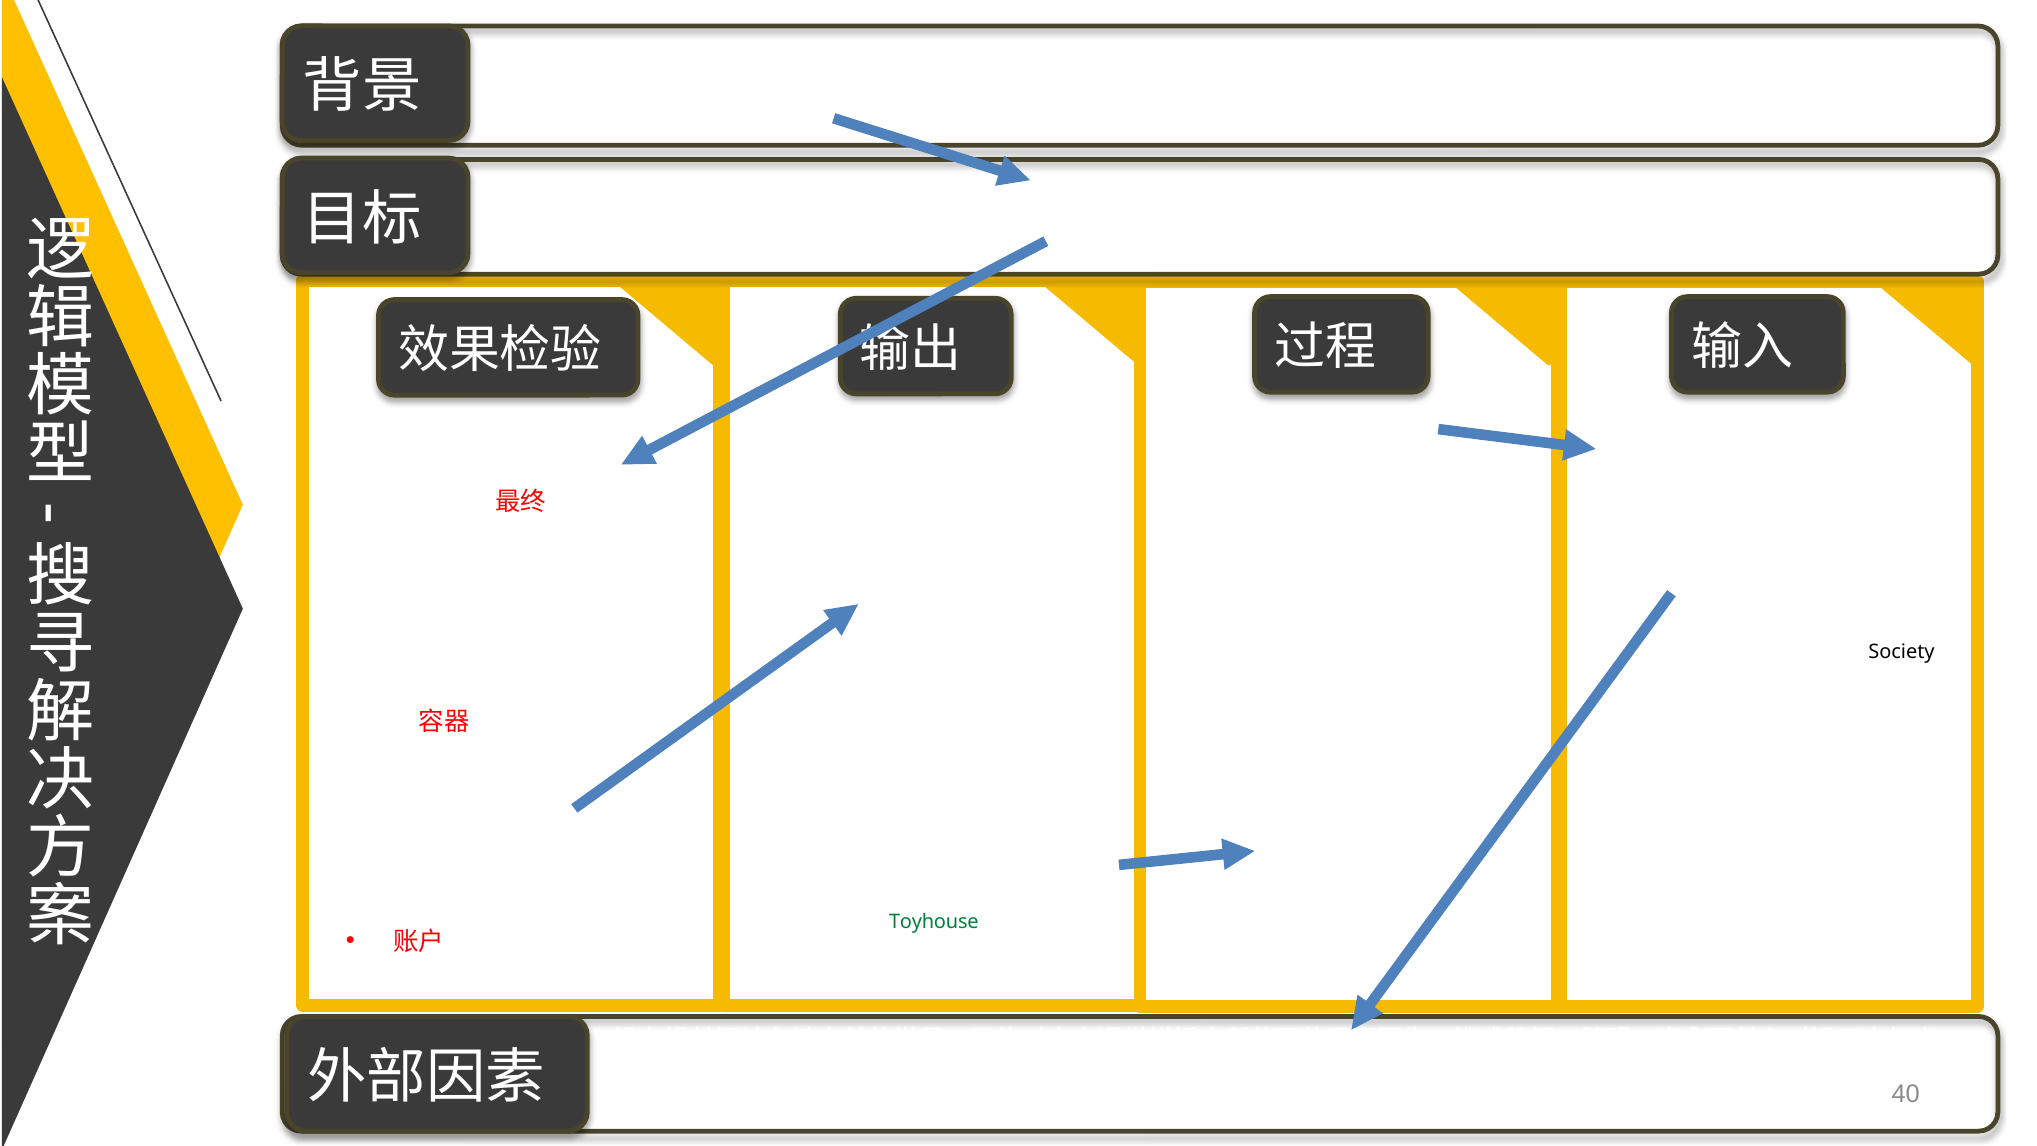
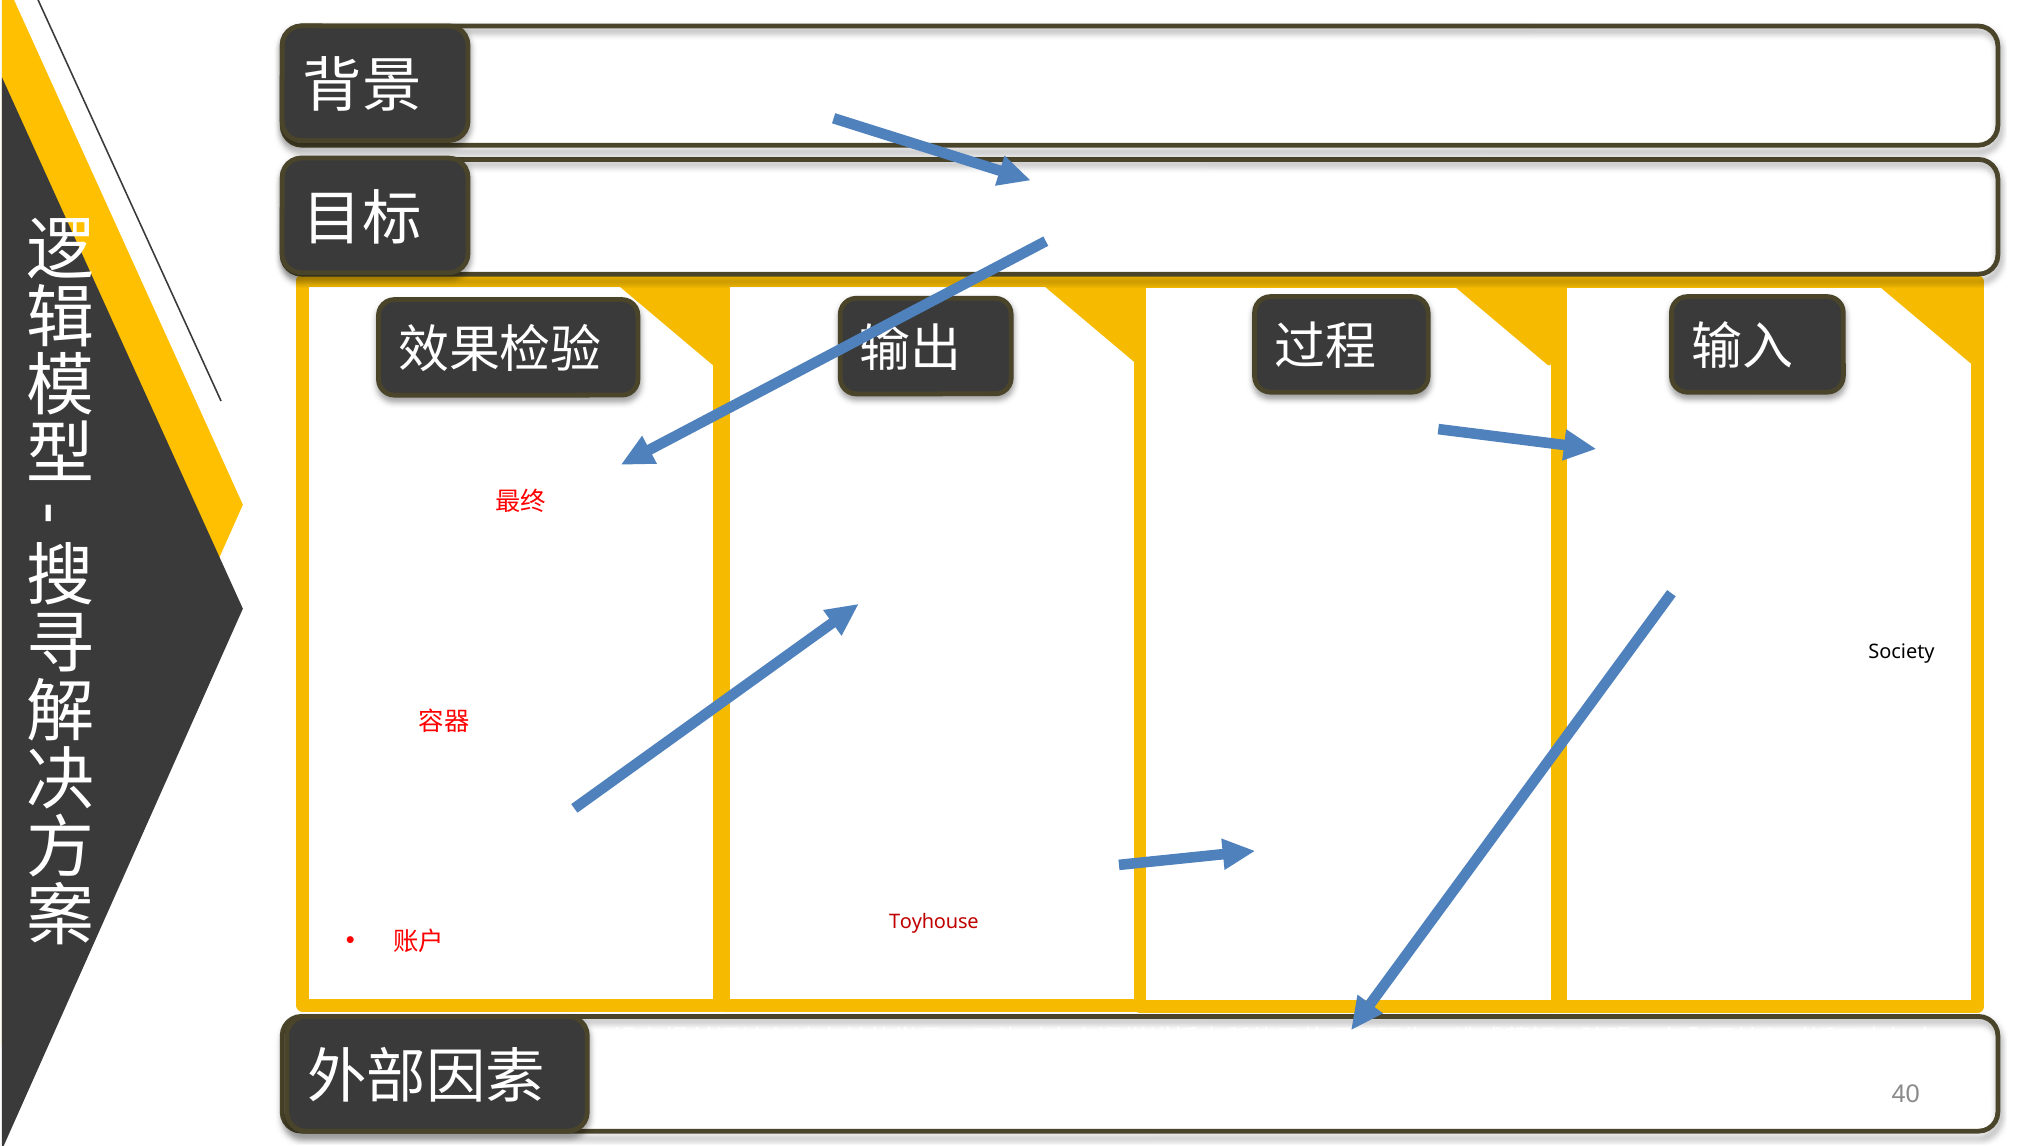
Toyhouse colour: green -> red (934, 922)
